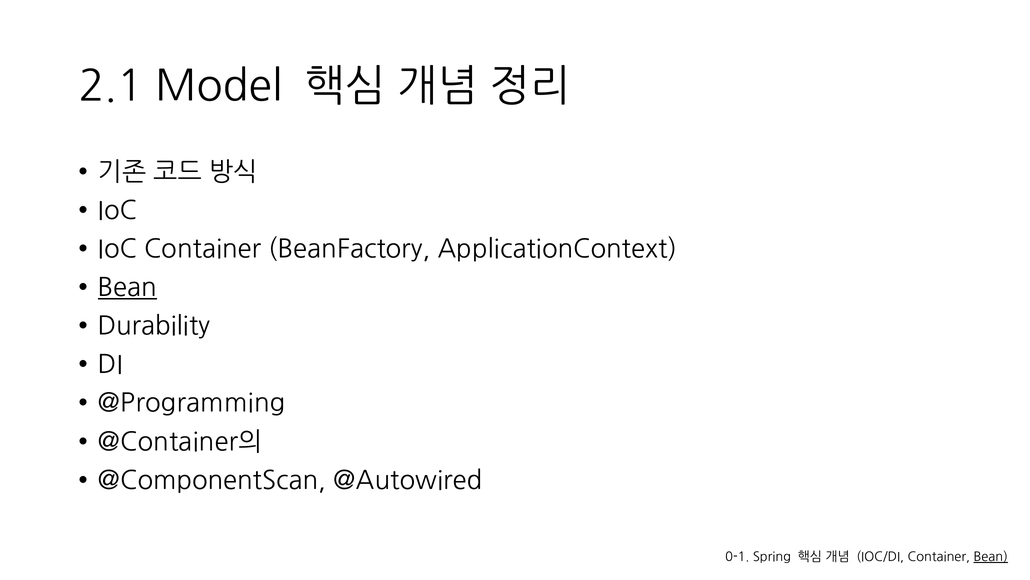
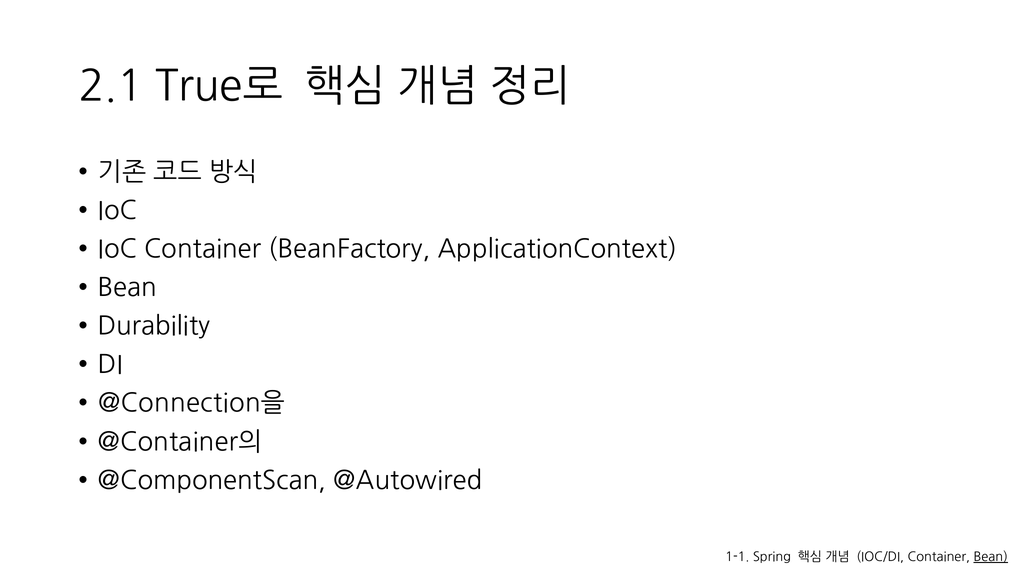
Model: Model -> True로 (219, 87)
Bean underline: present -> none (127, 287)
@Programming: @Programming -> @Connection을 (192, 403)
0-1: 0-1 -> 1-1 (737, 556)
